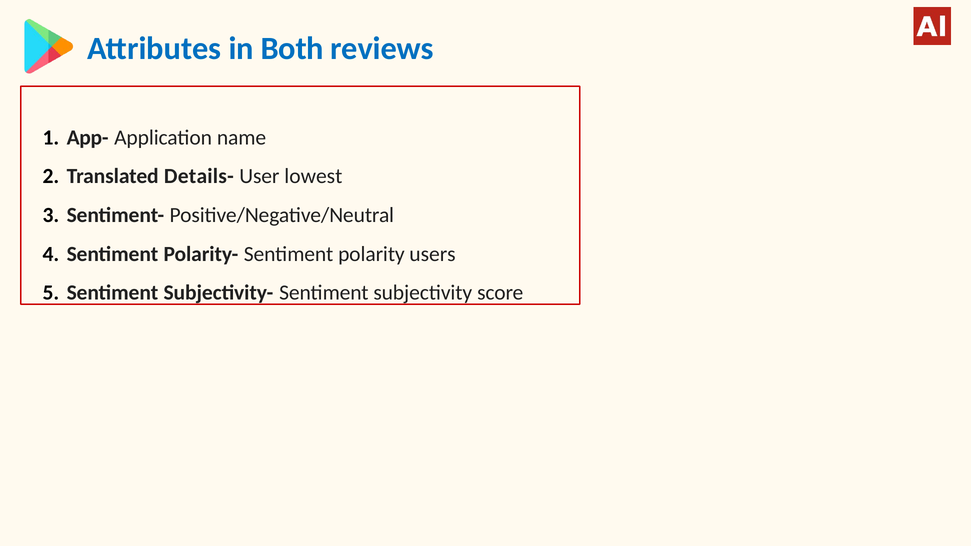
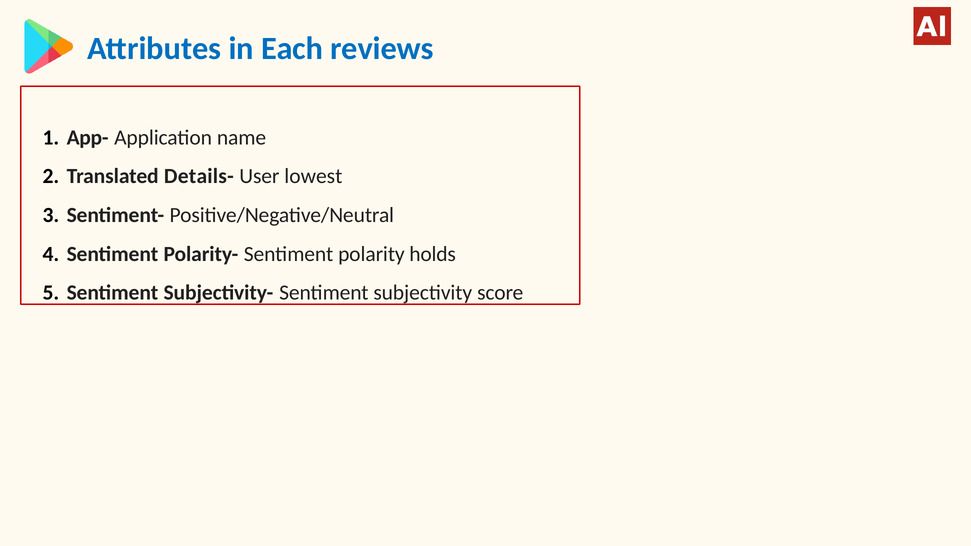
Both: Both -> Each (292, 48)
users: users -> holds (433, 254)
